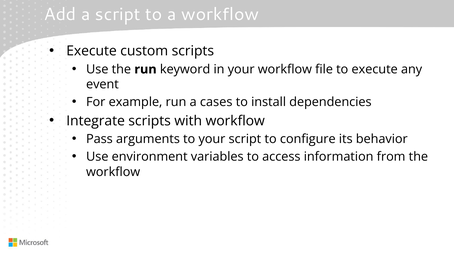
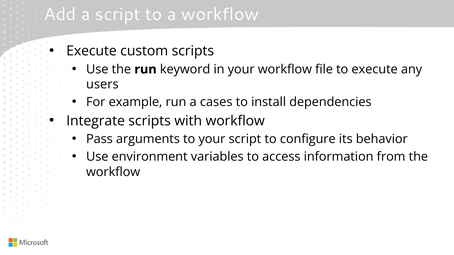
event: event -> users (102, 85)
